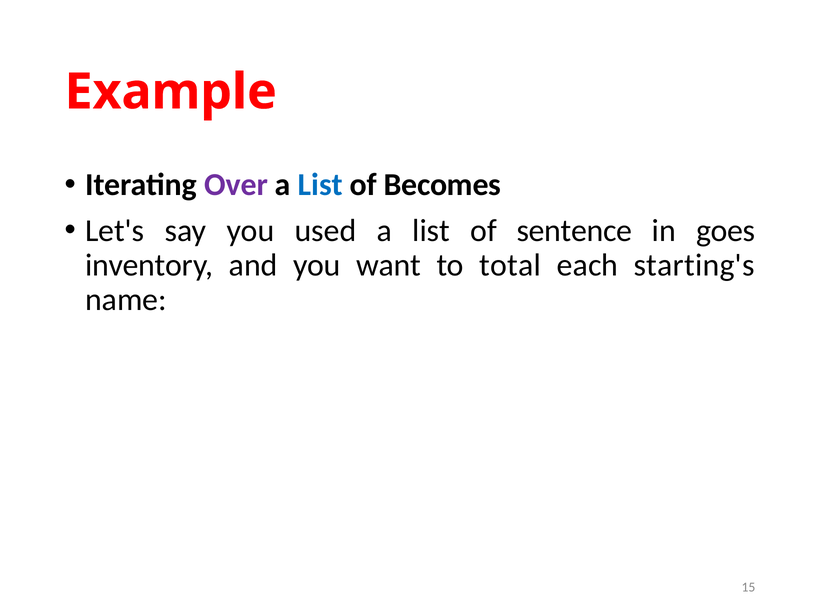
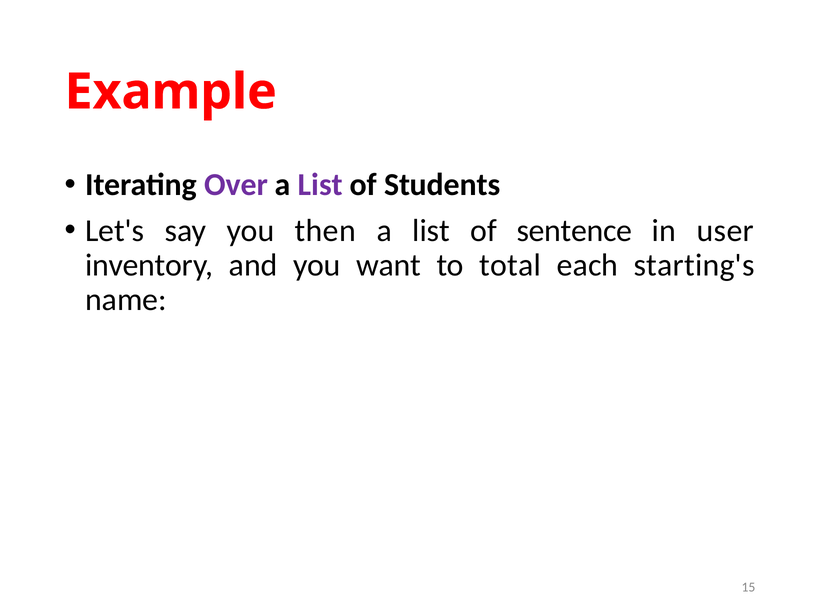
List colour: blue -> purple (320, 185)
Becomes: Becomes -> Students (442, 185)
used: used -> then (325, 231)
goes: goes -> user (725, 231)
